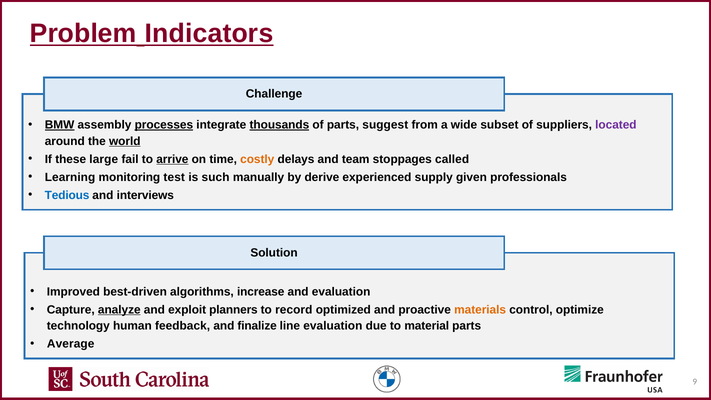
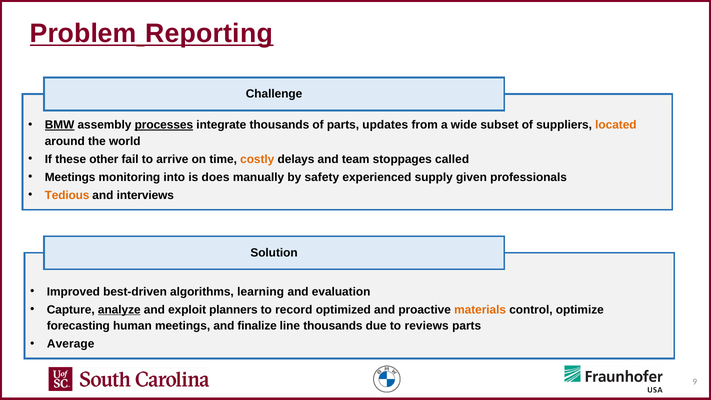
Indicators: Indicators -> Reporting (209, 34)
thousands underline: present -> none (279, 125)
suggest: suggest -> updates (385, 125)
located colour: purple -> orange (616, 125)
world underline: present -> none (125, 141)
large: large -> other (104, 159)
arrive underline: present -> none (172, 159)
Learning: Learning -> Meetings (70, 177)
test: test -> into (174, 177)
such: such -> does (216, 177)
derive: derive -> safety (322, 177)
Tedious colour: blue -> orange (67, 195)
increase: increase -> learning (261, 292)
technology: technology -> forecasting (78, 326)
human feedback: feedback -> meetings (183, 326)
line evaluation: evaluation -> thousands (333, 326)
material: material -> reviews (427, 326)
